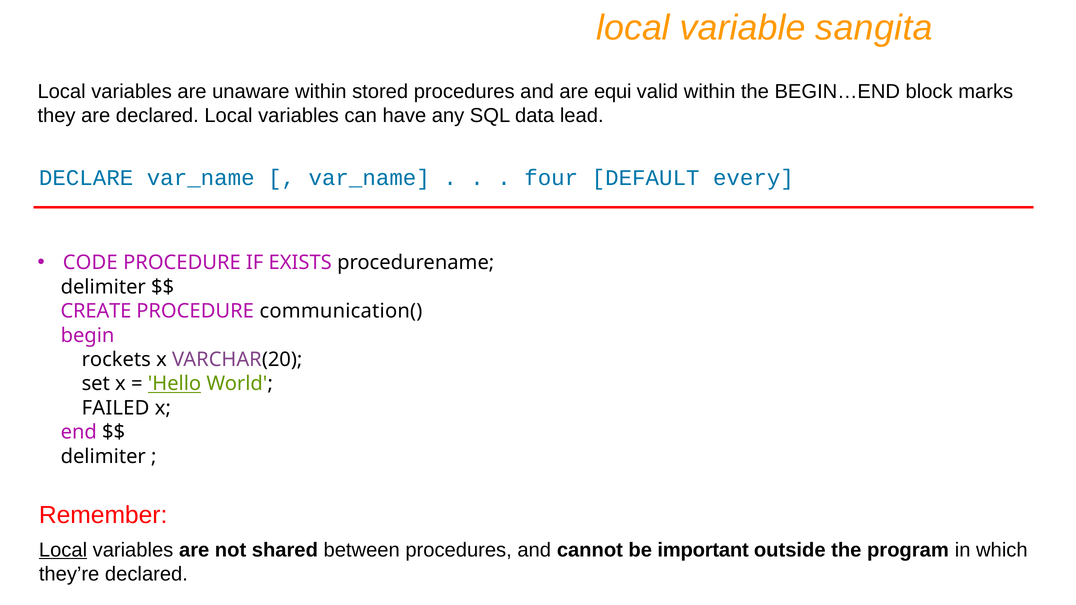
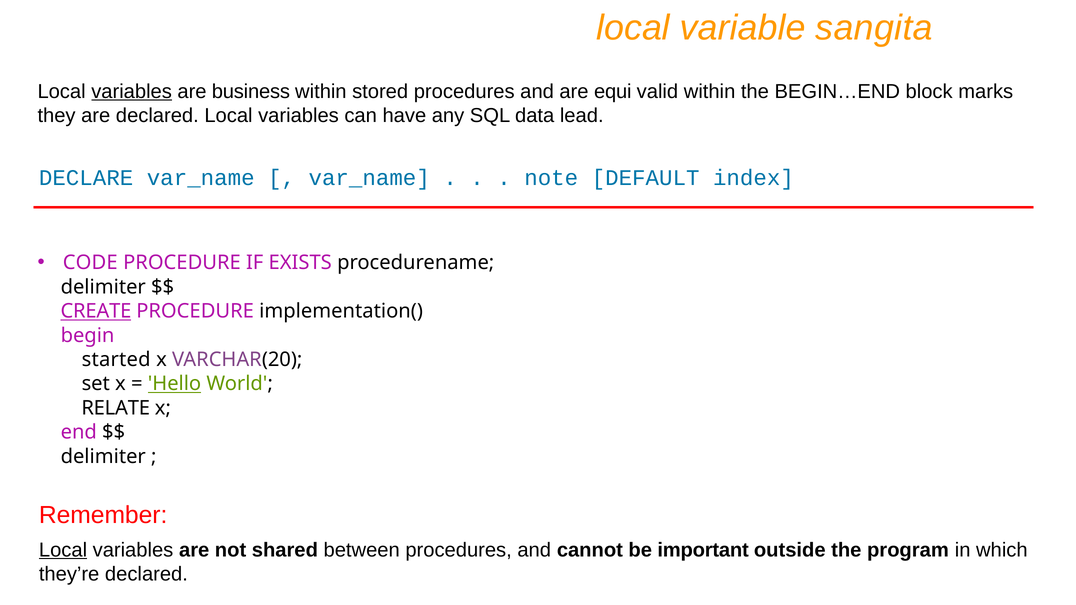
variables underline: none -> present (132, 91)
unaware: unaware -> business (251, 91)
four: four -> note (551, 178)
every: every -> index (753, 178)
CREATE underline: none -> present (96, 311)
communication(: communication( -> implementation( (341, 311)
rockets: rockets -> started (116, 360)
FAILED: FAILED -> RELATE (116, 408)
